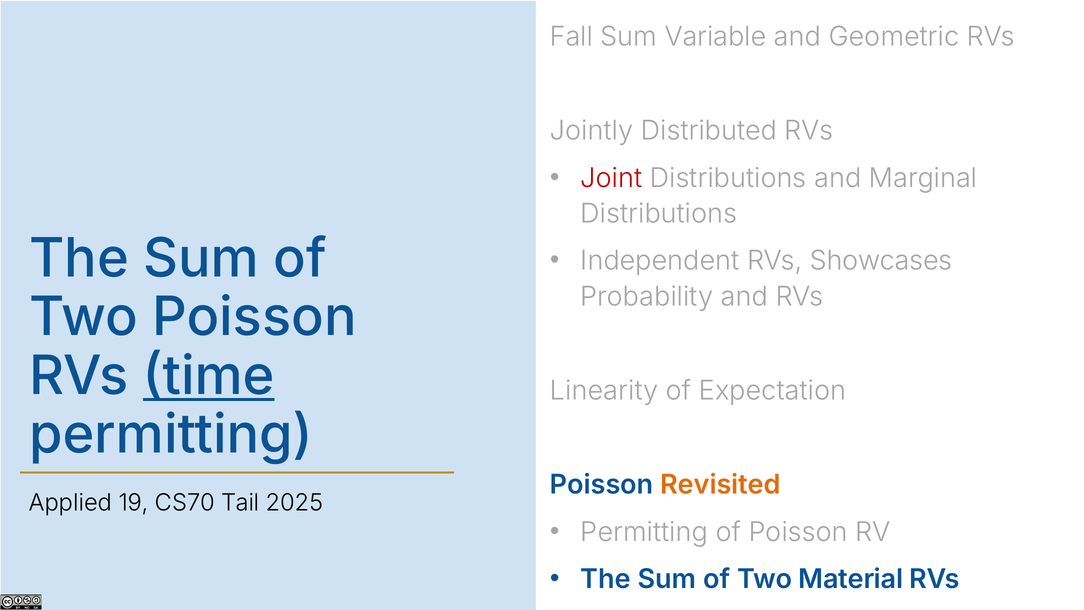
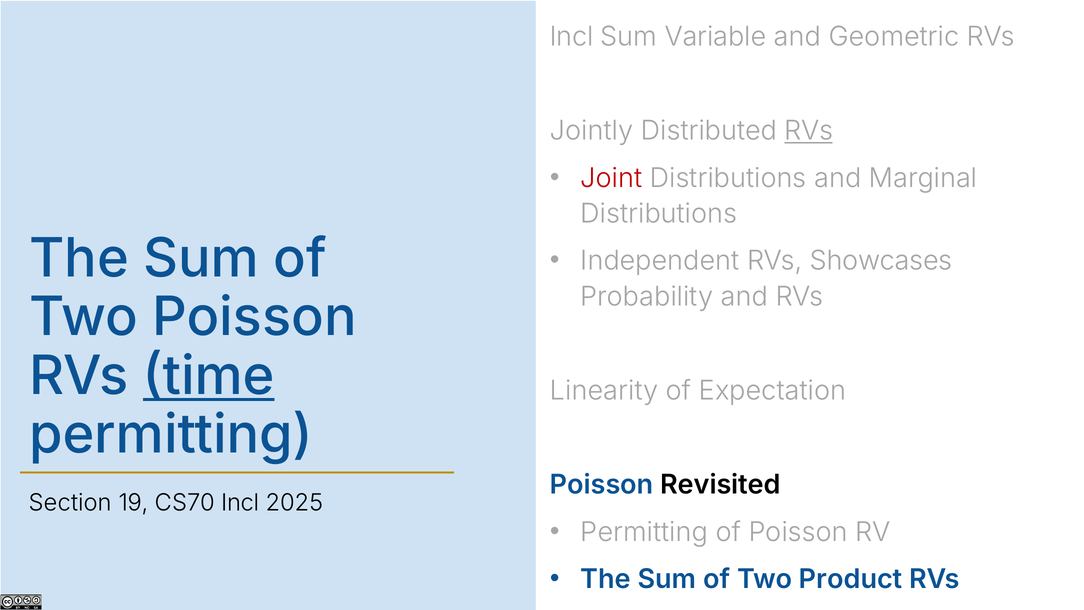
Fall: Fall -> Incl (571, 37)
RVs underline: none -> present (809, 131)
Revisited colour: orange -> black (720, 485)
Applied: Applied -> Section (70, 503)
CS70 Tail: Tail -> Incl (240, 503)
Material: Material -> Product (851, 579)
